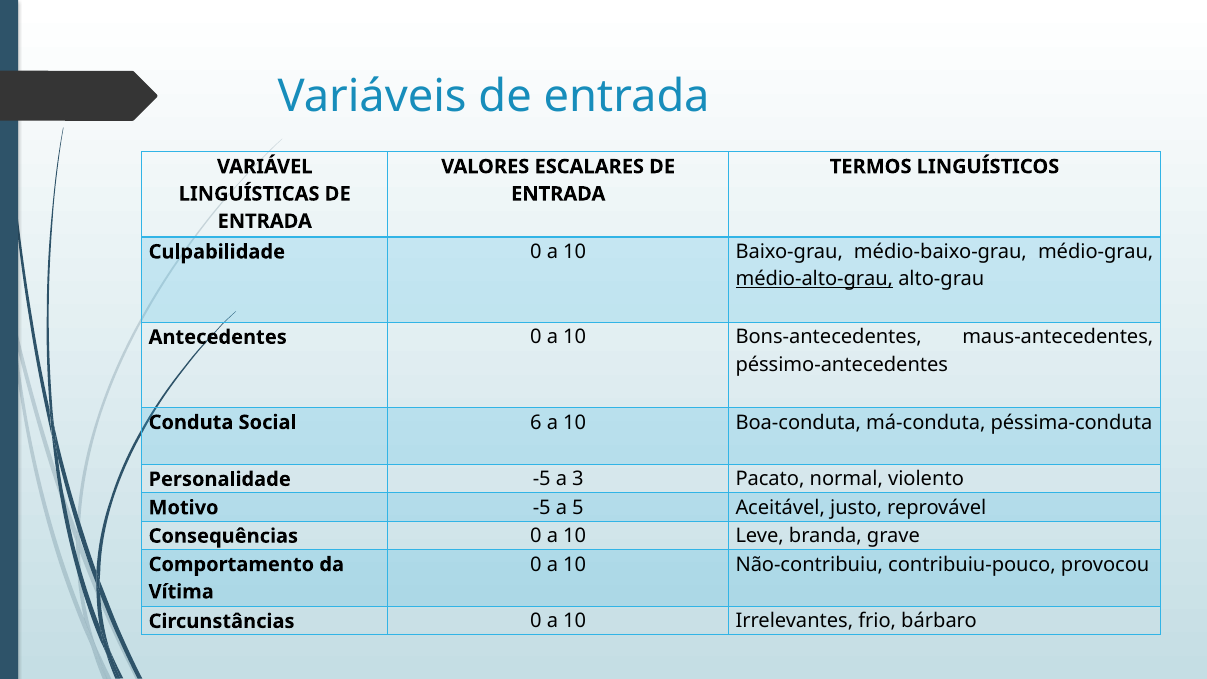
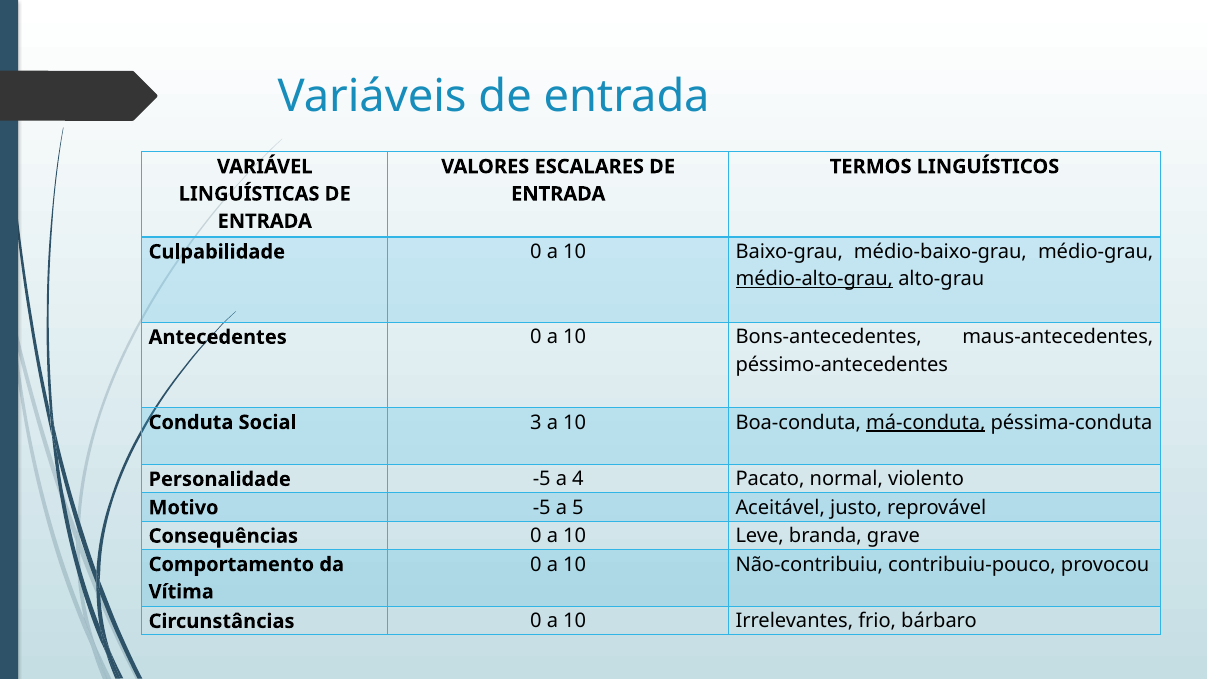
6: 6 -> 3 (536, 422)
má-conduta underline: none -> present (926, 422)
3: 3 -> 4 (578, 479)
